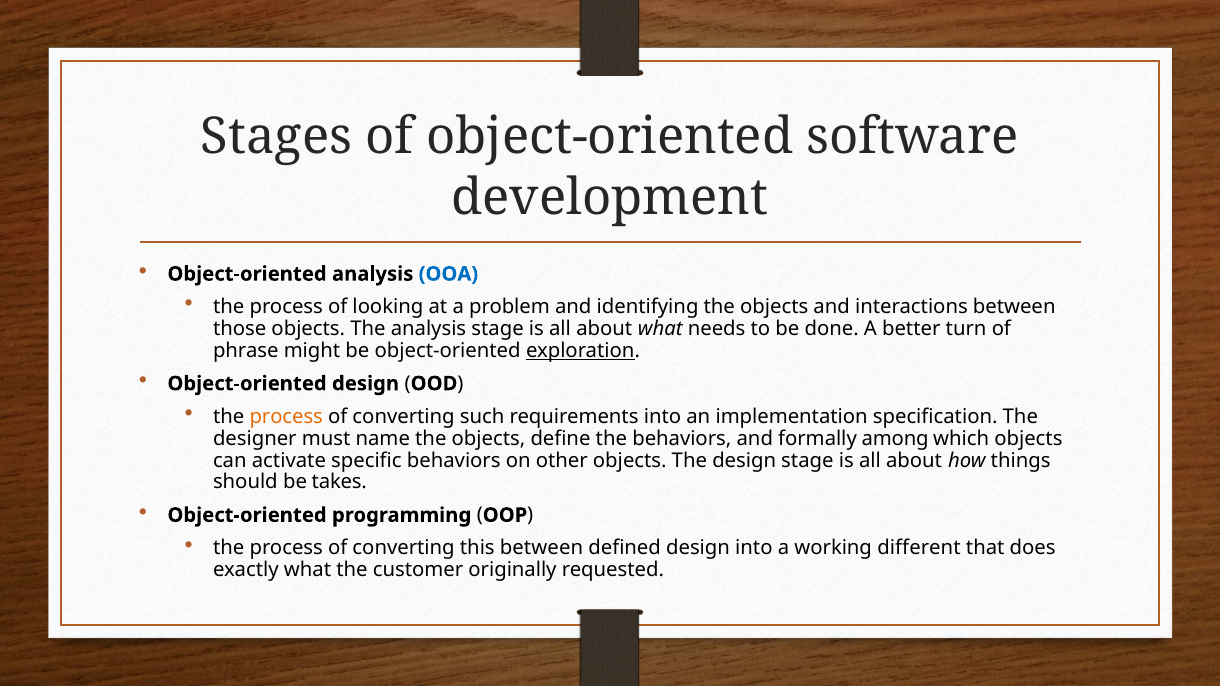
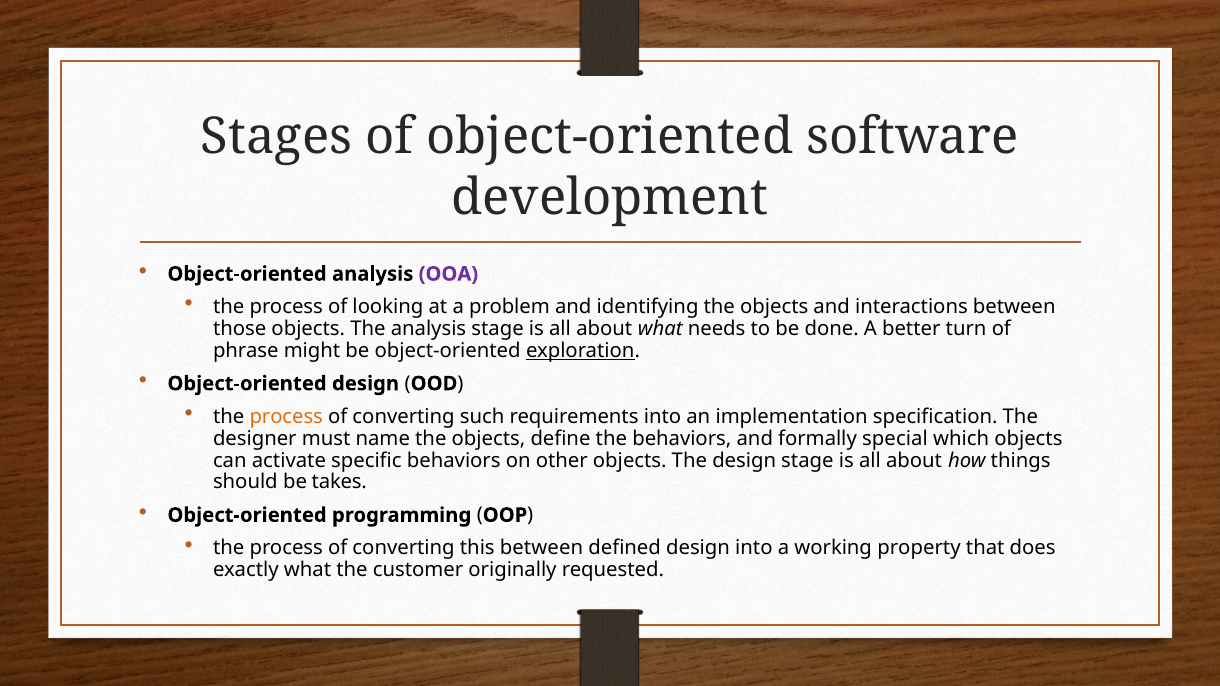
OOA colour: blue -> purple (448, 274)
among: among -> special (895, 439)
different: different -> property (919, 548)
